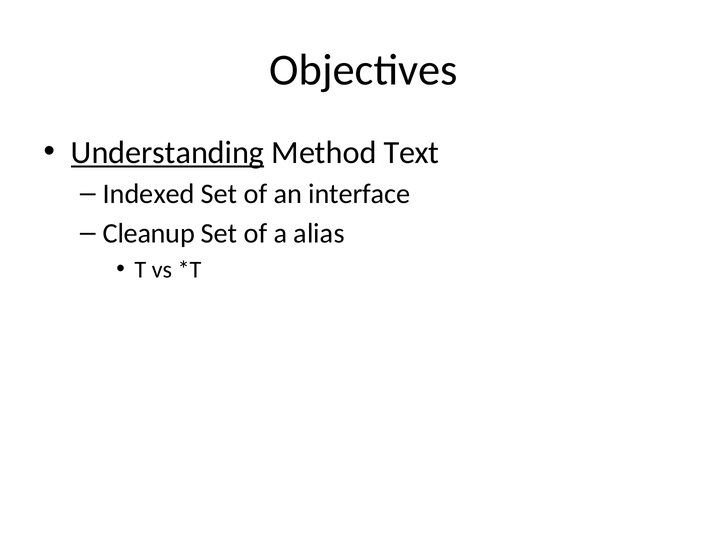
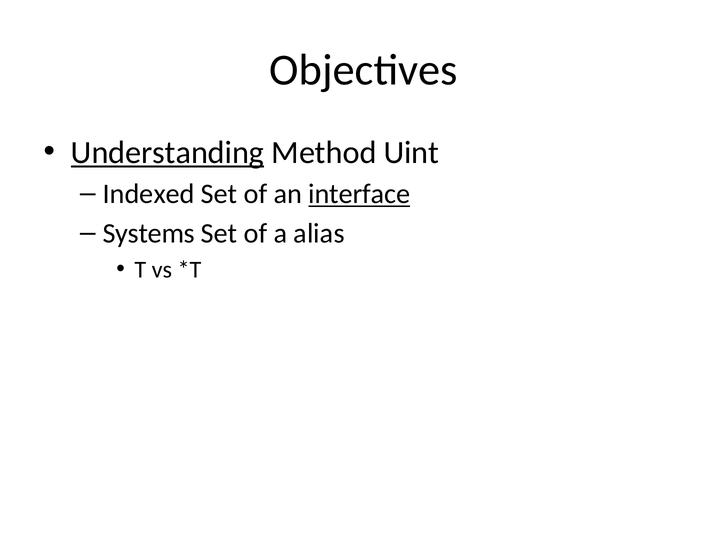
Text: Text -> Uint (411, 153)
interface underline: none -> present (359, 194)
Cleanup: Cleanup -> Systems (149, 234)
